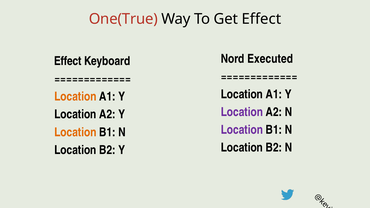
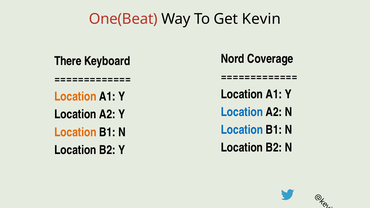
One(True: One(True -> One(Beat (123, 19)
Get Effect: Effect -> Kevin (261, 19)
Executed: Executed -> Coverage (270, 59)
Effect: Effect -> There (68, 61)
Location colour: purple -> blue (242, 112)
Location colour: purple -> blue (242, 130)
